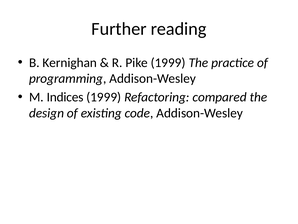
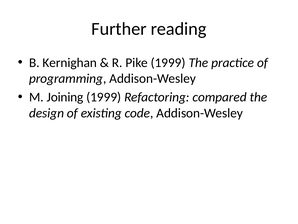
Indices: Indices -> Joining (65, 97)
